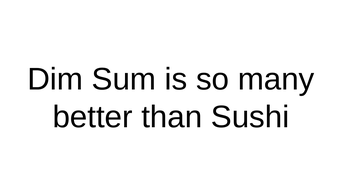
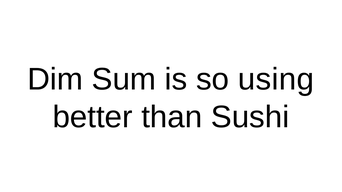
many: many -> using (276, 80)
